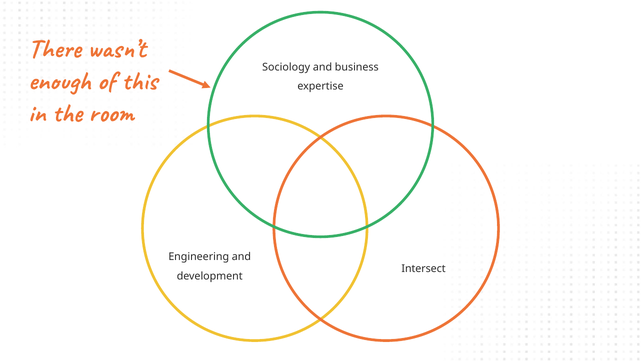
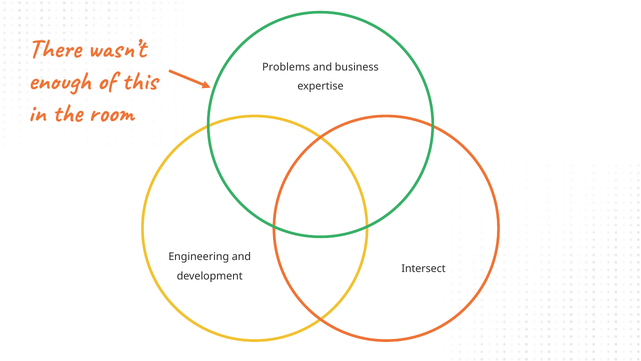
Sociology: Sociology -> Problems (286, 67)
